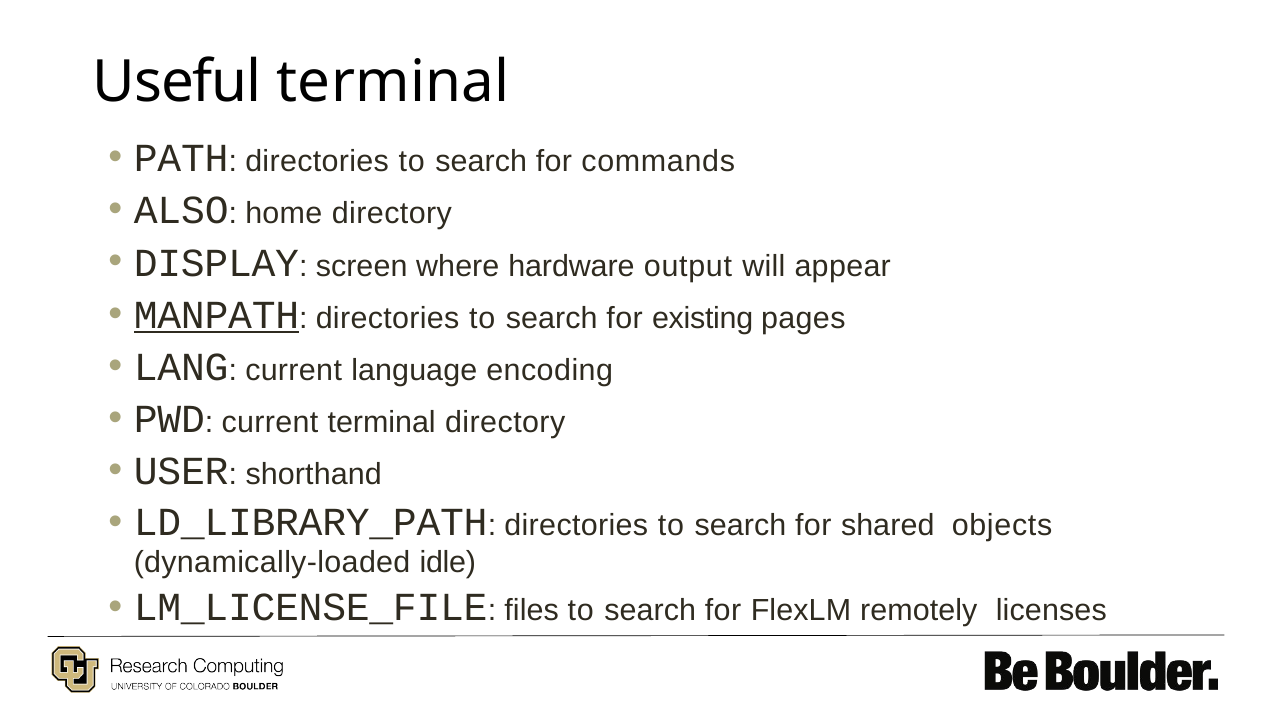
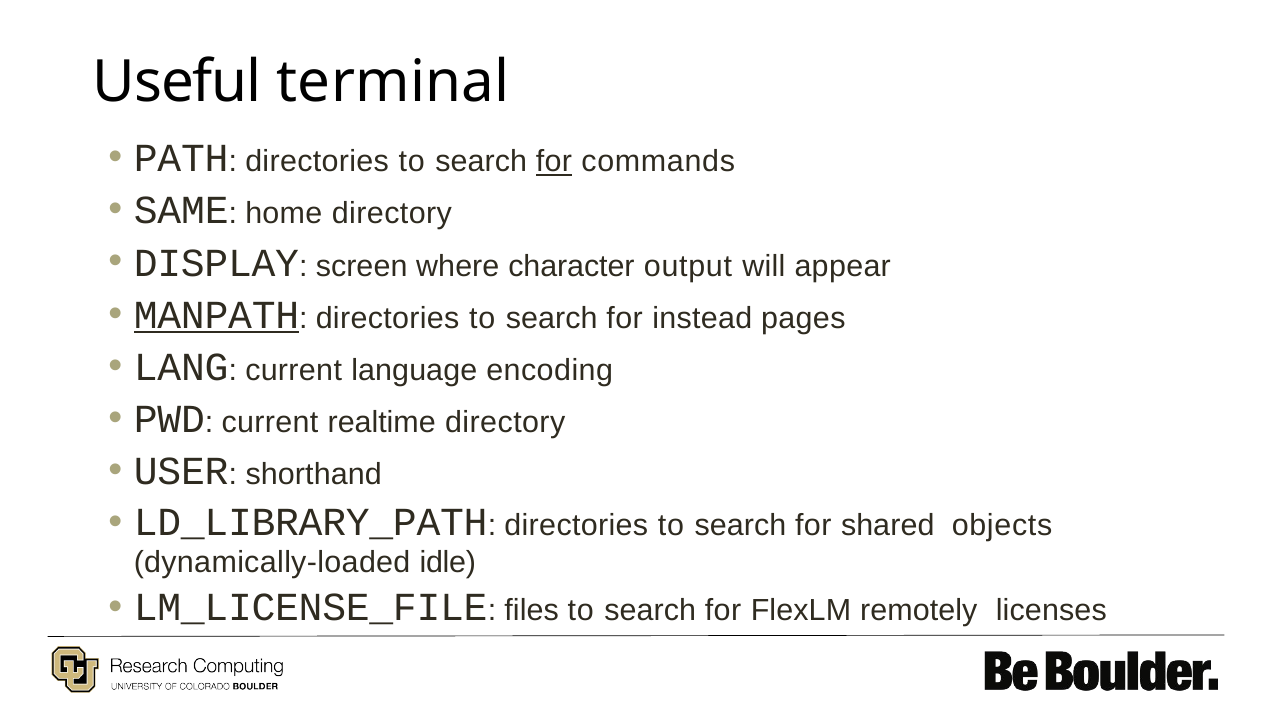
for underline: none -> present (554, 162)
ALSO: ALSO -> SAME (181, 211)
hardware: hardware -> character (571, 266)
existing: existing -> instead (702, 318)
current terminal: terminal -> realtime (382, 422)
